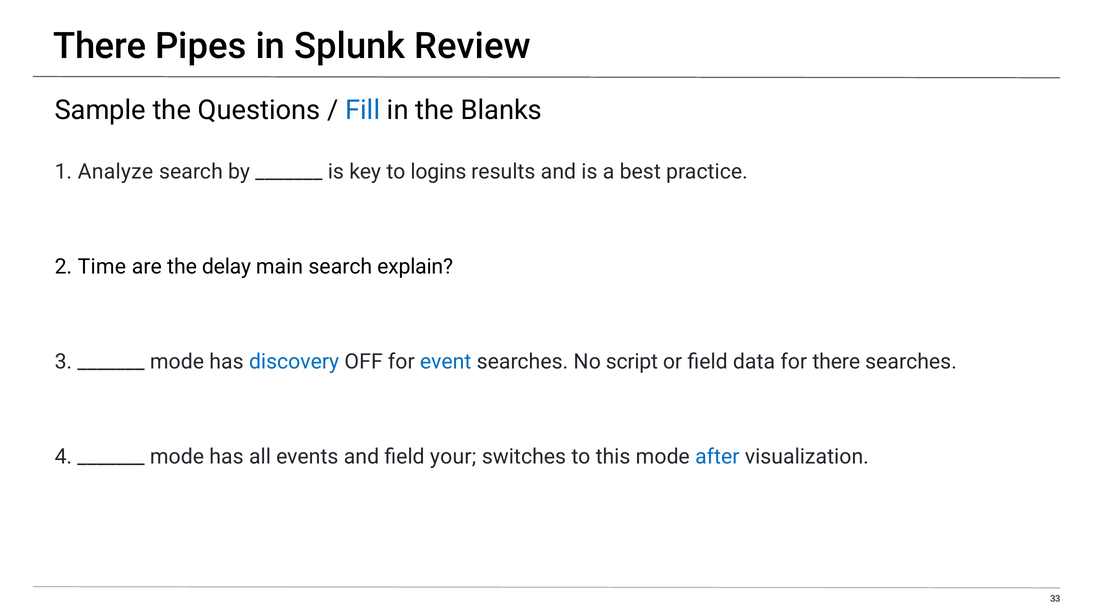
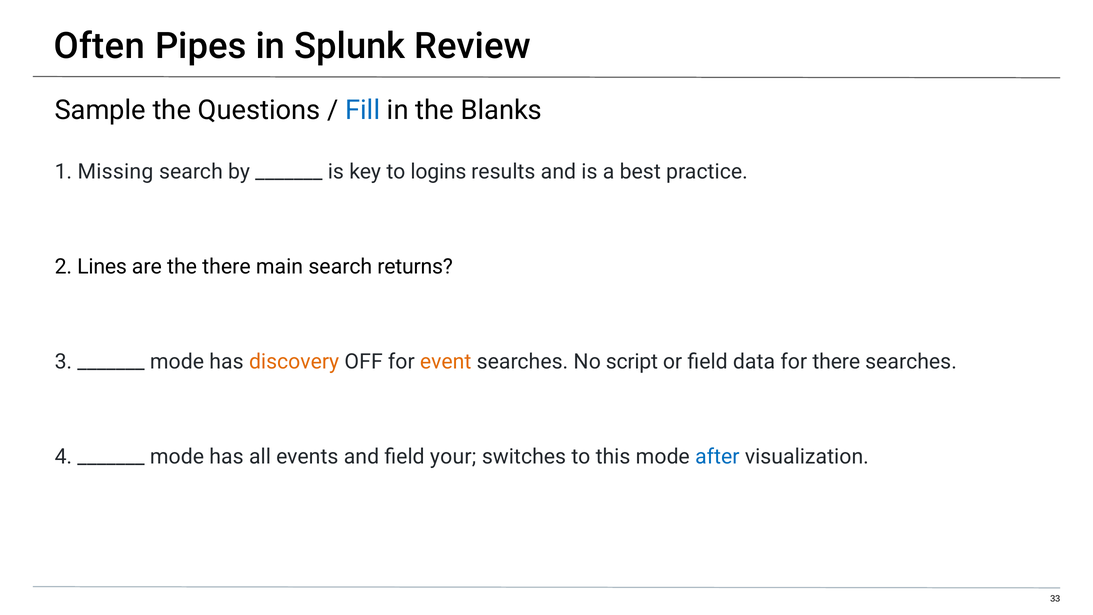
There: There -> Often (99, 46)
Analyze: Analyze -> Missing (115, 172)
Time: Time -> Lines (102, 267)
the delay: delay -> there (226, 267)
explain: explain -> returns (415, 267)
discovery colour: blue -> orange (294, 362)
event colour: blue -> orange (446, 362)
